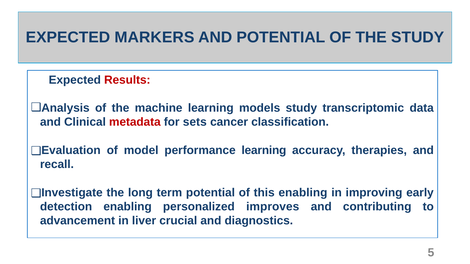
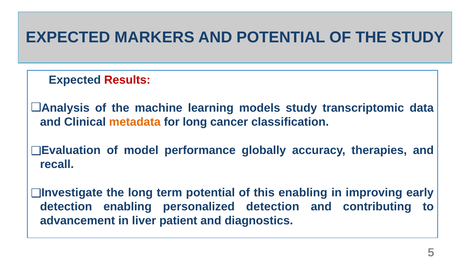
metadata colour: red -> orange (135, 122)
for sets: sets -> long (195, 122)
performance learning: learning -> globally (264, 151)
personalized improves: improves -> detection (273, 207)
crucial: crucial -> patient (178, 221)
